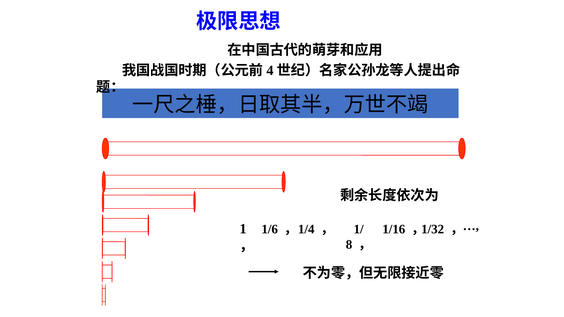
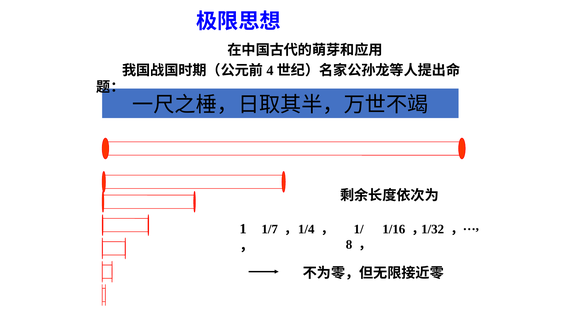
1/6: 1/6 -> 1/7 (270, 229)
